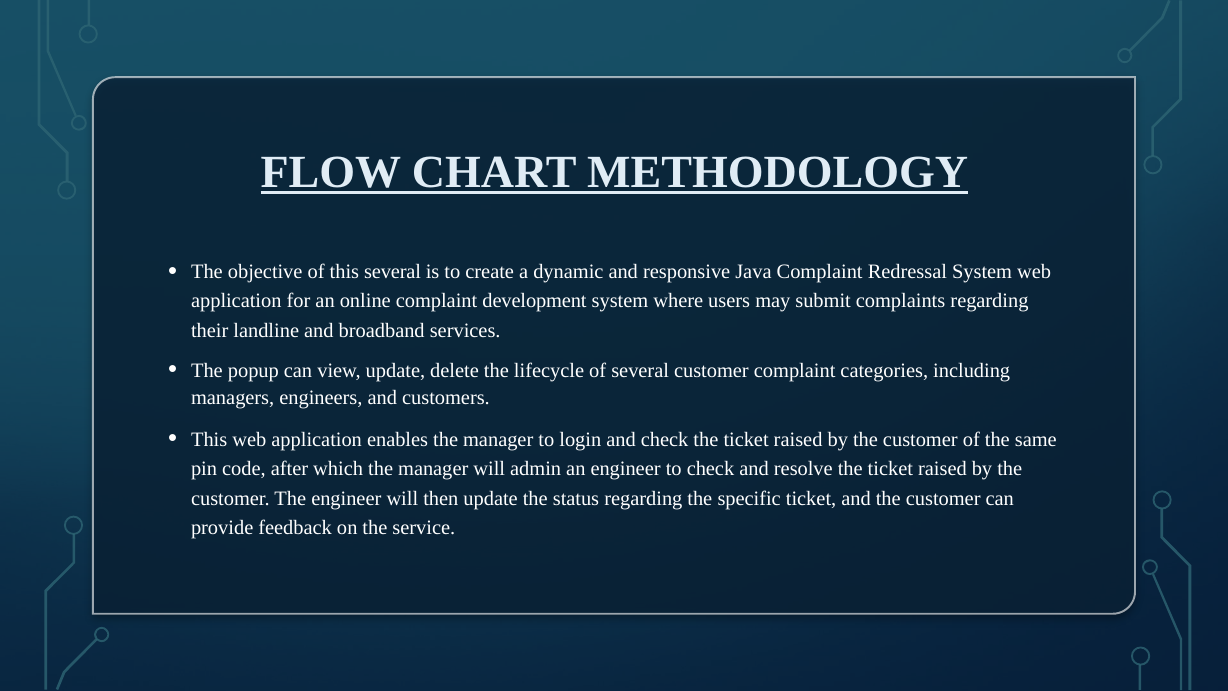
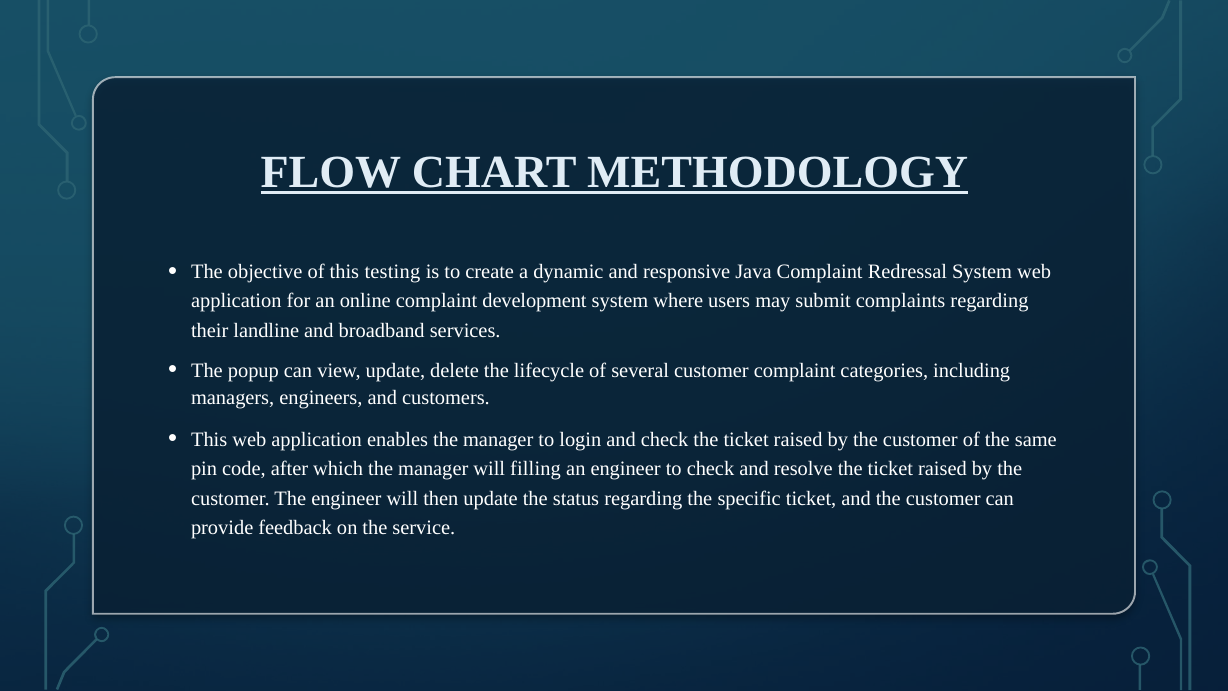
this several: several -> testing (392, 272)
admin: admin -> filling (536, 469)
